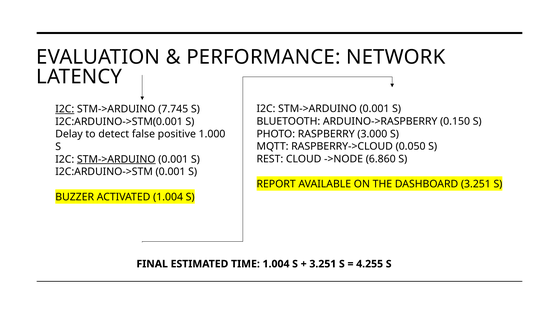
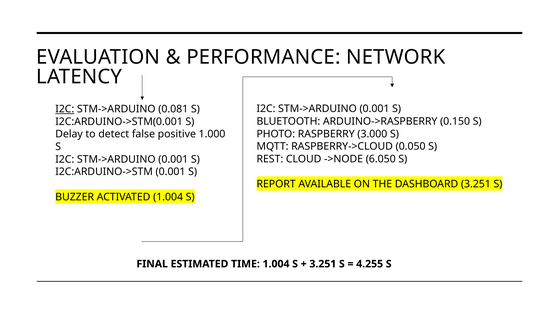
7.745: 7.745 -> 0.081 (173, 109)
6.860: 6.860 -> 6.050 (381, 159)
STM->ARDUINO underline: present -> none (116, 160)
